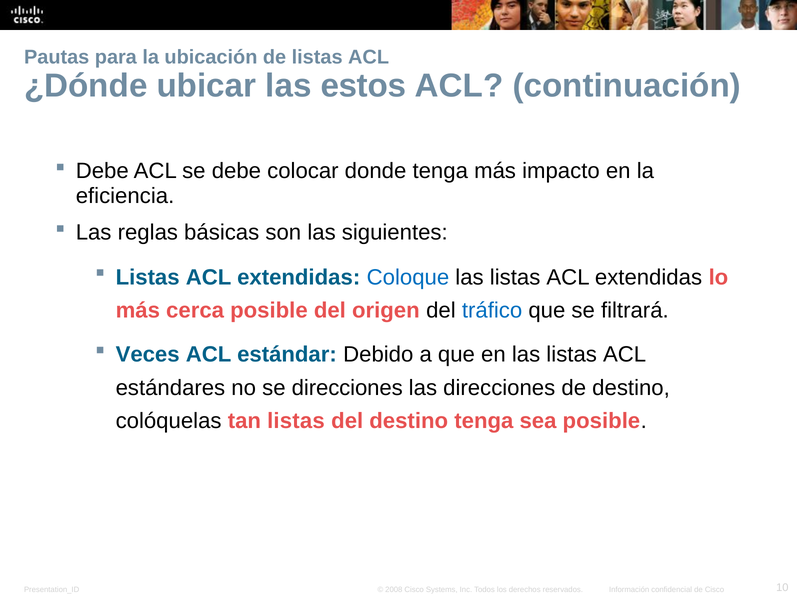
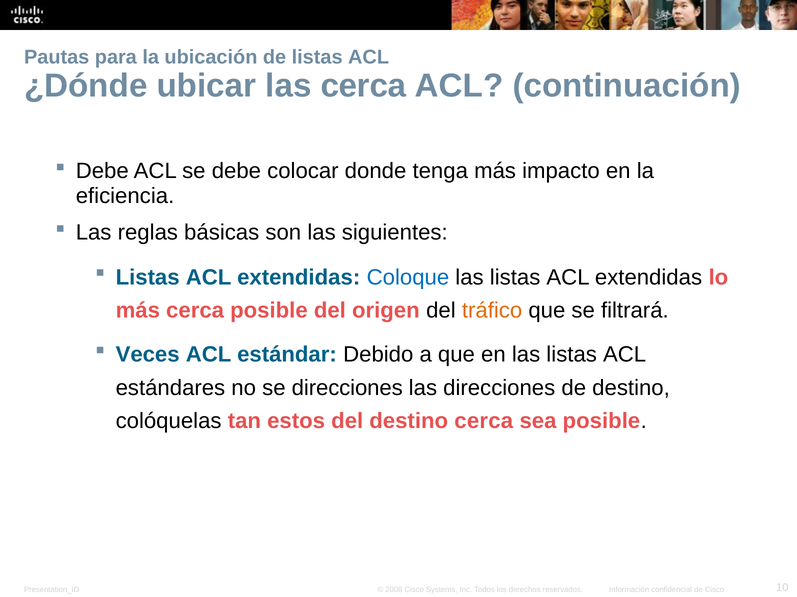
las estos: estos -> cerca (363, 86)
tráfico colour: blue -> orange (492, 311)
tan listas: listas -> estos (296, 421)
destino tenga: tenga -> cerca (484, 421)
